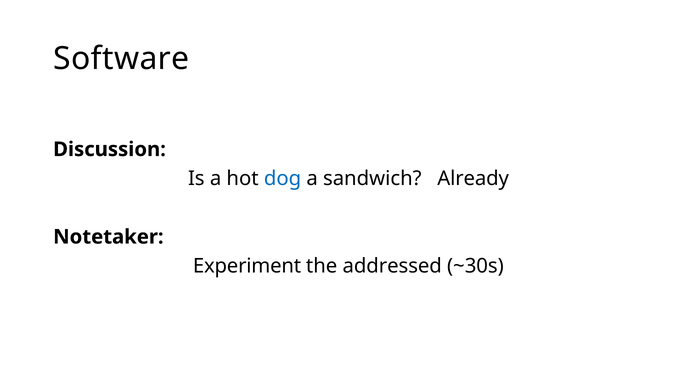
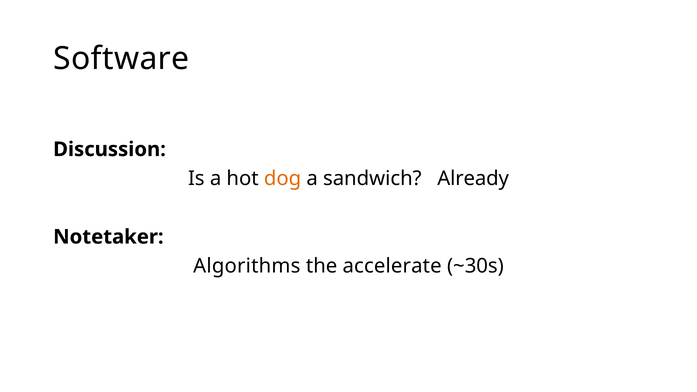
dog colour: blue -> orange (283, 179)
Experiment: Experiment -> Algorithms (247, 266)
addressed: addressed -> accelerate (392, 266)
